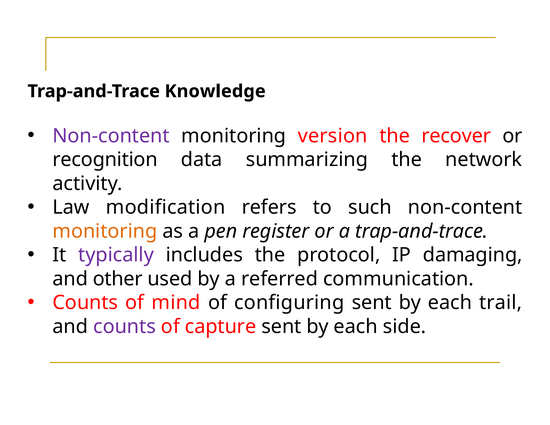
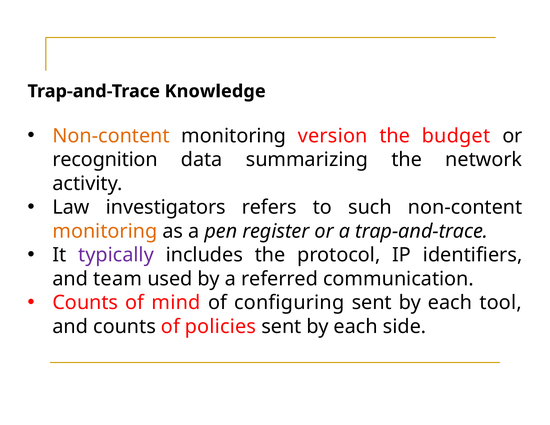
Non-content colour: purple -> orange (111, 136)
recover: recover -> budget (456, 136)
modification: modification -> investigators (166, 207)
damaging: damaging -> identifiers (473, 255)
other: other -> team (118, 279)
trail: trail -> tool (501, 303)
counts colour: purple -> black (125, 326)
capture: capture -> policies (220, 326)
